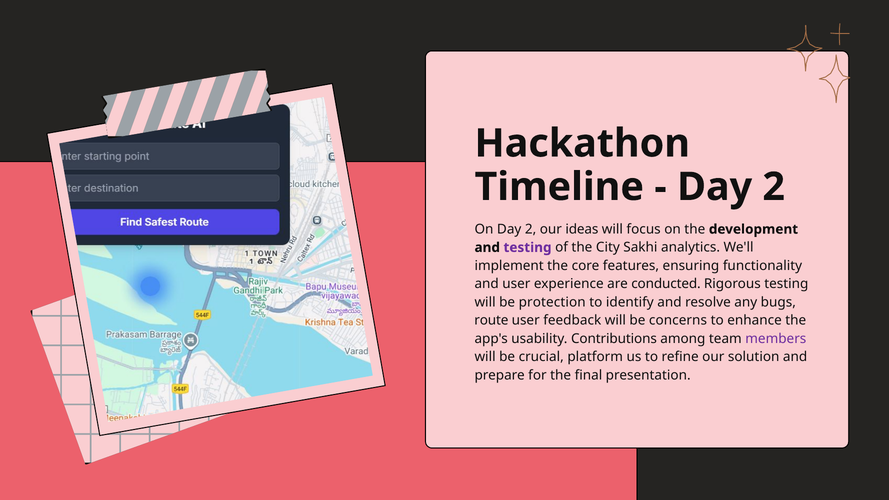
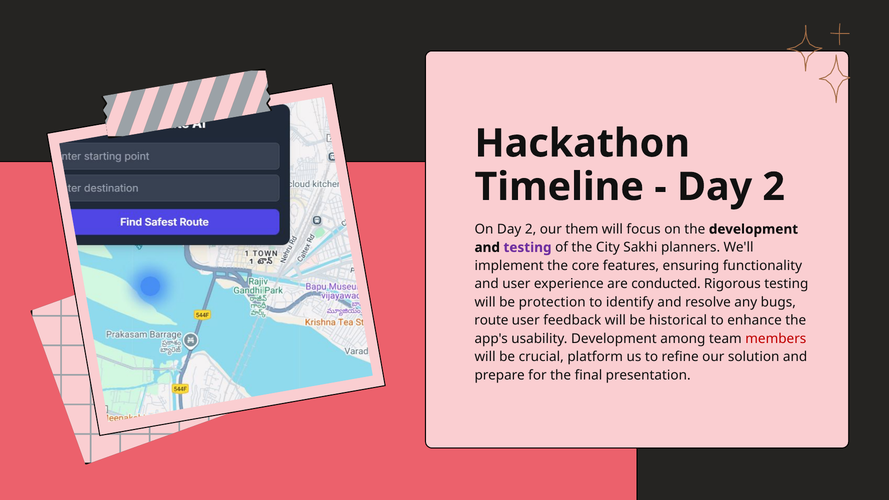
ideas: ideas -> them (582, 229)
analytics: analytics -> planners (691, 248)
concerns: concerns -> historical (678, 321)
usability Contributions: Contributions -> Development (614, 339)
members colour: purple -> red (776, 339)
